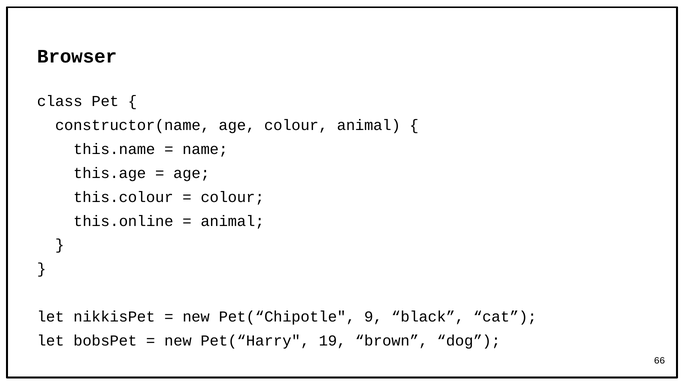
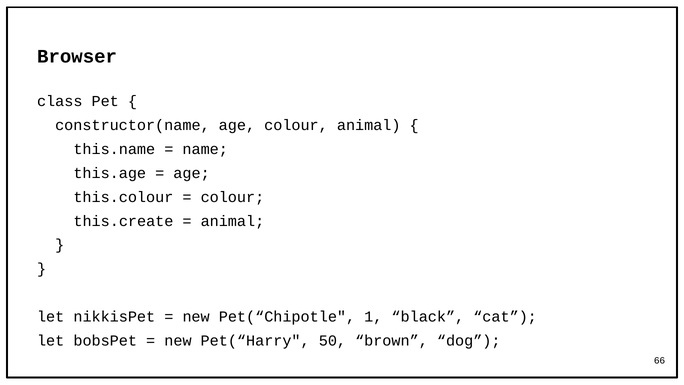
this.online: this.online -> this.create (123, 221)
9: 9 -> 1 (373, 317)
19: 19 -> 50 (332, 341)
